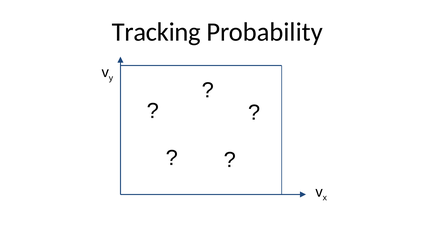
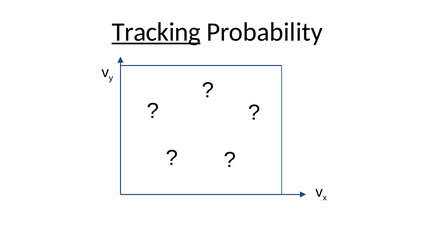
Tracking underline: none -> present (156, 32)
